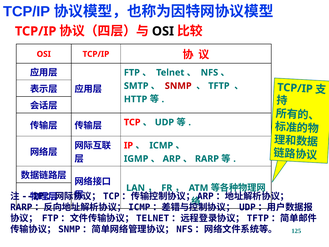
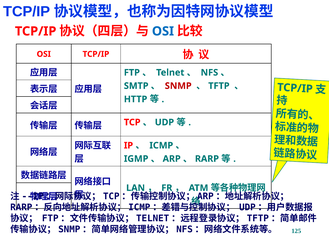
OSI colour: black -> blue (163, 31)
